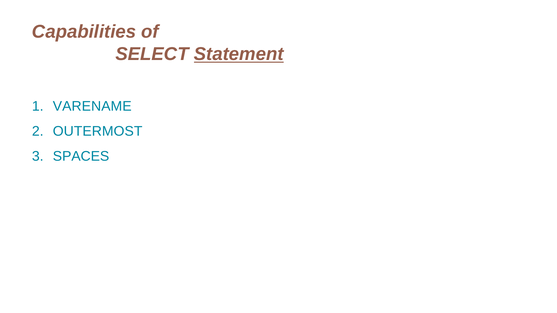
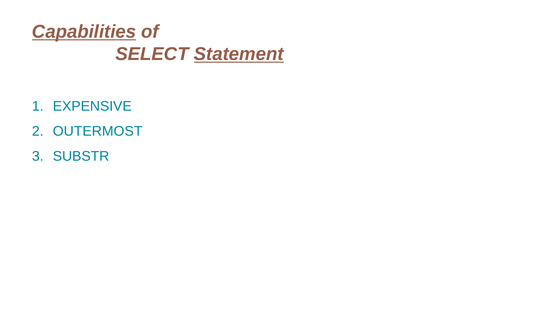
Capabilities underline: none -> present (84, 32)
VARENAME: VARENAME -> EXPENSIVE (92, 106)
SPACES: SPACES -> SUBSTR (81, 156)
